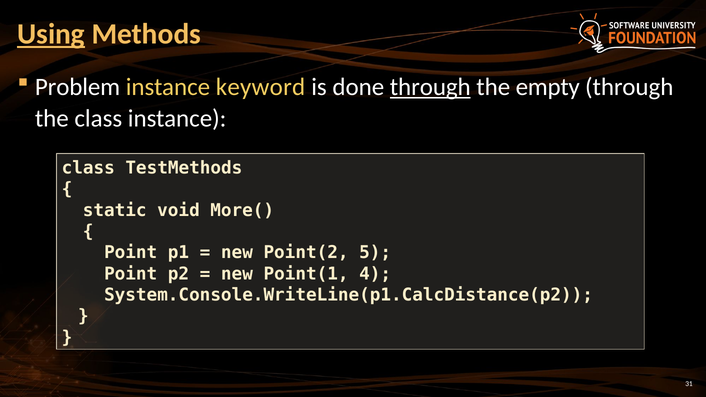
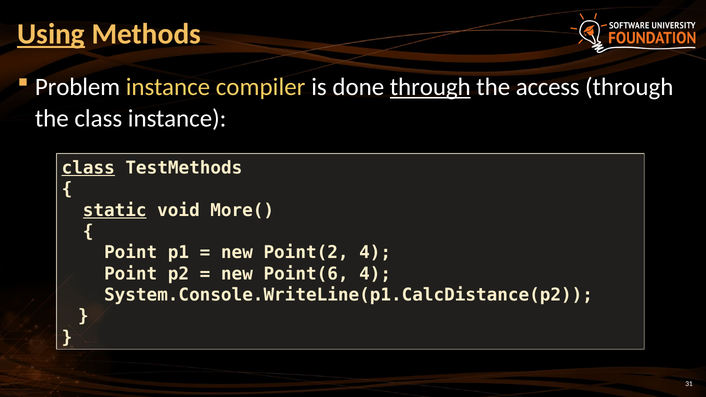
keyword: keyword -> compiler (261, 87)
empty: empty -> access (548, 87)
class underline: none -> present (88, 168)
static underline: none -> present (115, 210)
Point(2 5: 5 -> 4 (375, 253)
Point(1: Point(1 -> Point(6 (306, 274)
